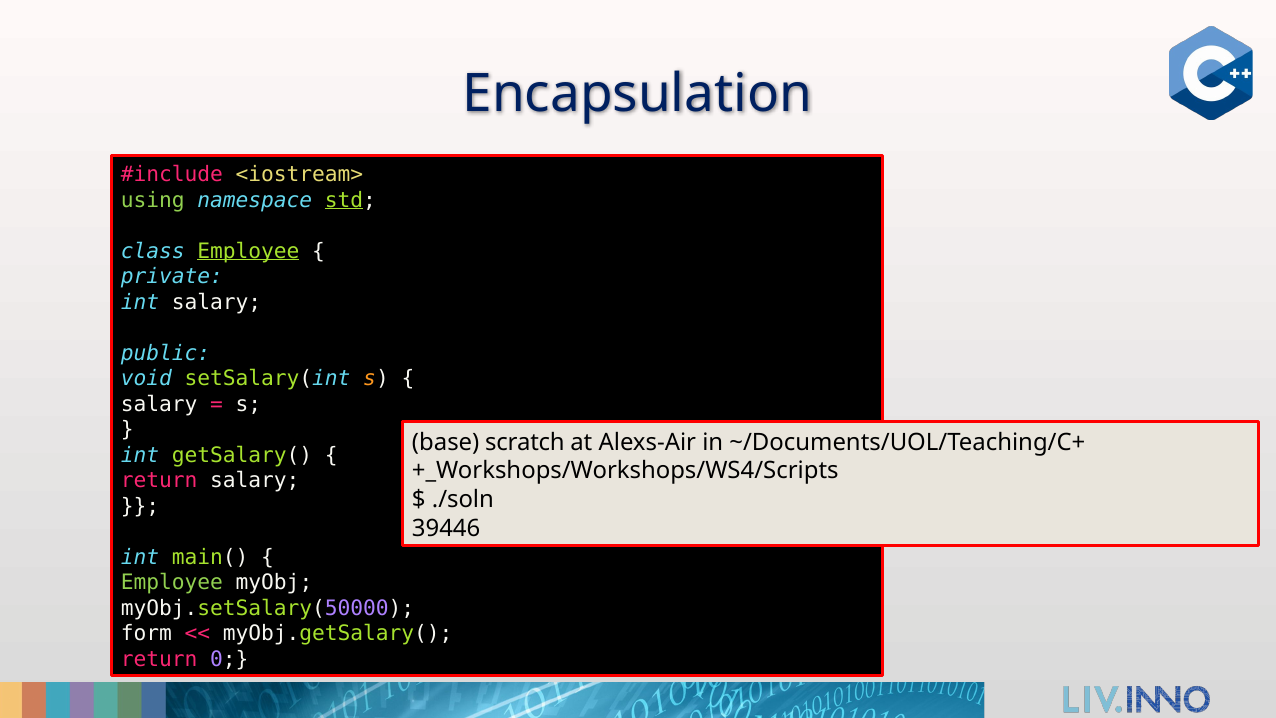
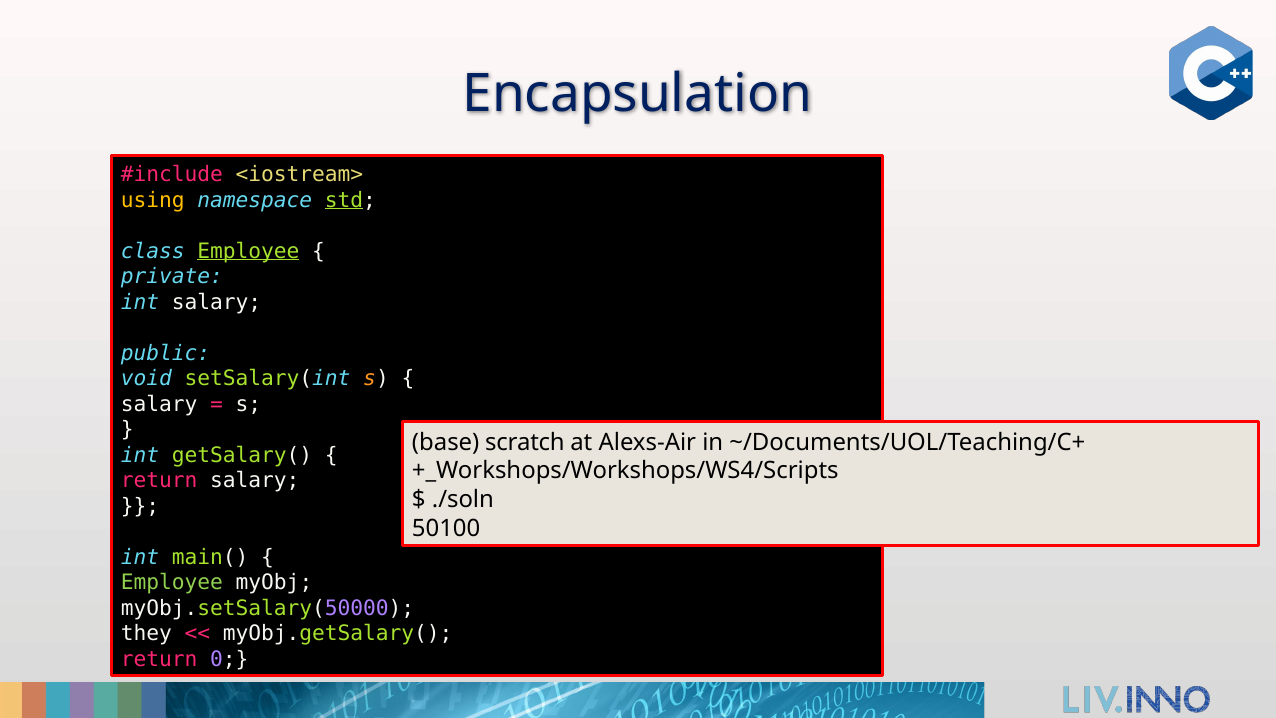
using colour: light green -> yellow (153, 200)
39446: 39446 -> 50100 (446, 528)
form: form -> they (146, 634)
